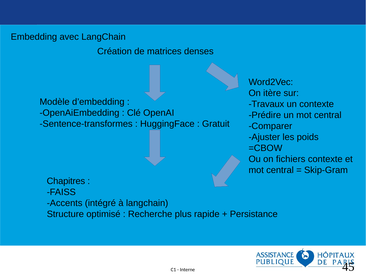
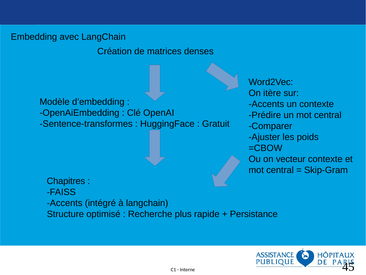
Travaux: Travaux -> Accents (266, 104)
fichiers: fichiers -> vecteur (291, 159)
